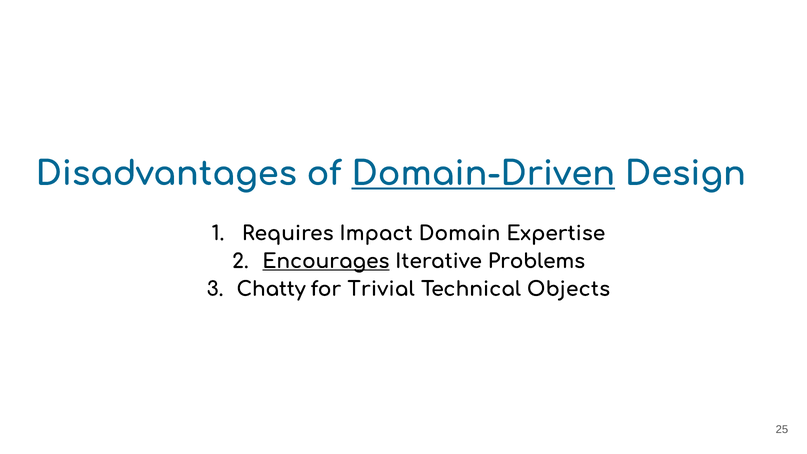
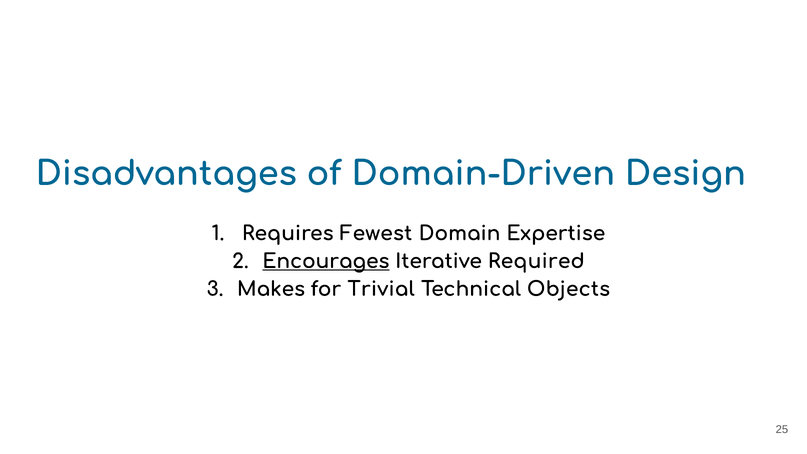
Domain-Driven underline: present -> none (483, 174)
Impact: Impact -> Fewest (376, 234)
Problems: Problems -> Required (536, 261)
Chatty: Chatty -> Makes (271, 289)
